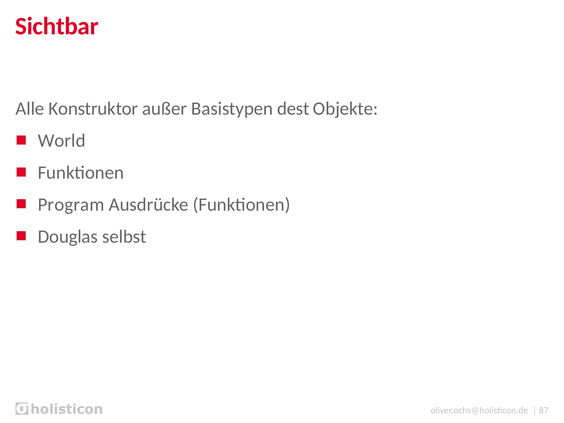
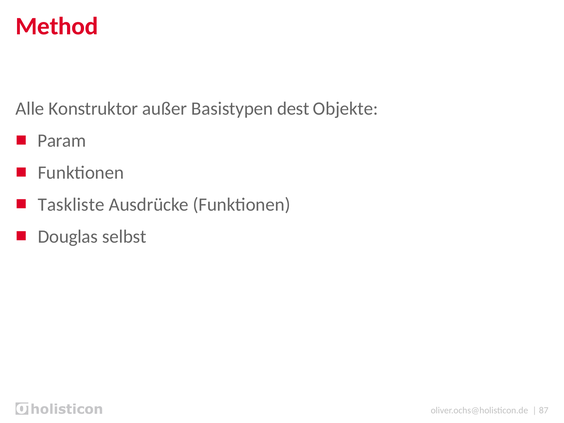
Sichtbar: Sichtbar -> Method (57, 26)
World: World -> Param (62, 141)
Program: Program -> Taskliste (71, 204)
